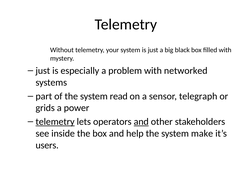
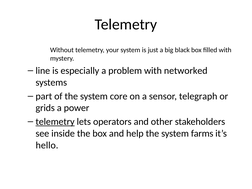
just: just -> line (43, 71)
read: read -> core (119, 96)
and underline: present -> none (141, 122)
make: make -> farms (202, 133)
users: users -> hello (47, 145)
